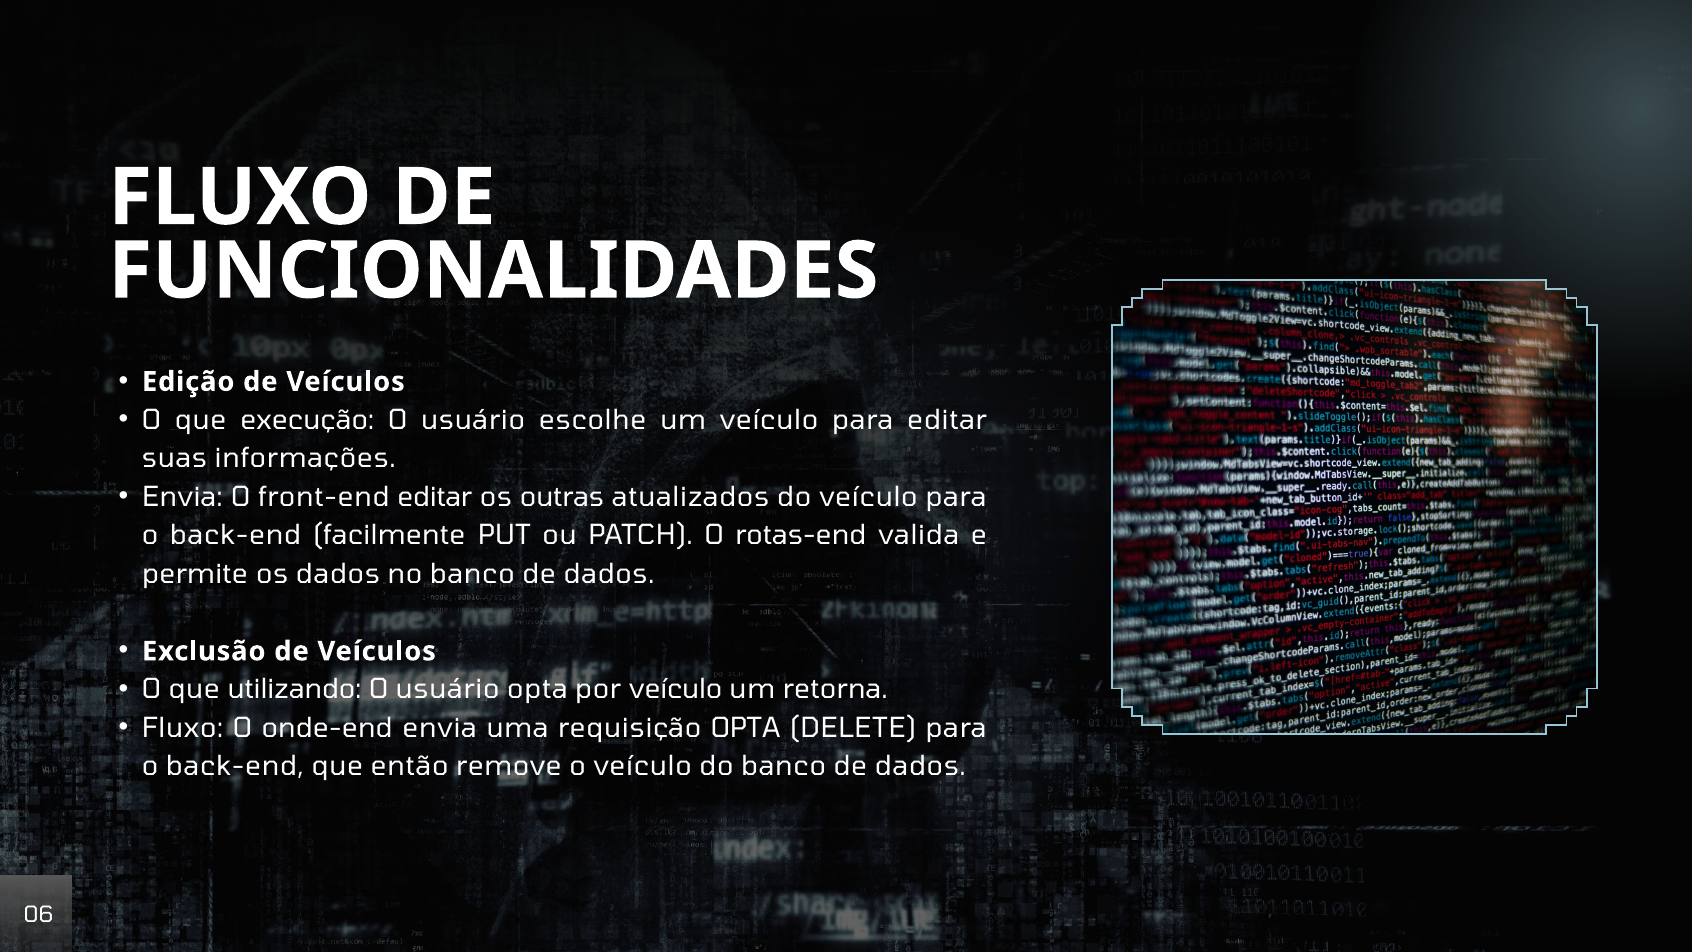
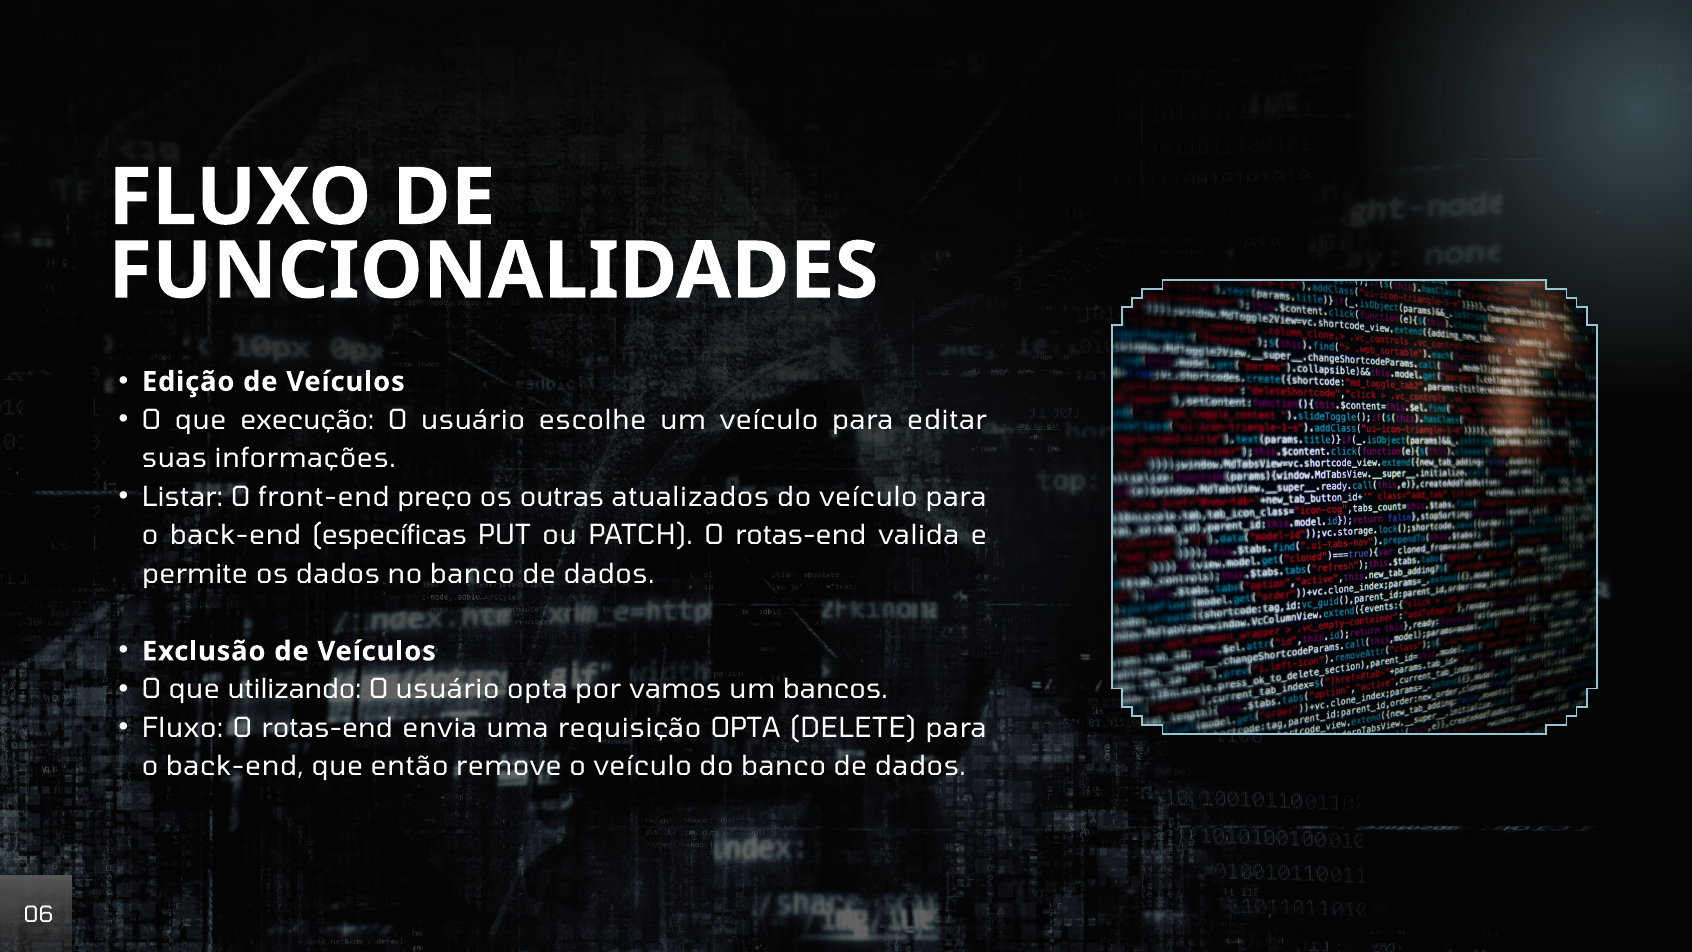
Envia: Envia -> Listar (182, 497)
front-end editar: editar -> preço (435, 497)
facilmente: facilmente -> específicas (390, 536)
por veículo: veículo -> vamos (675, 690)
retorna: retorna -> bancos (835, 690)
Fluxo O onde-end: onde-end -> rotas-end (327, 728)
